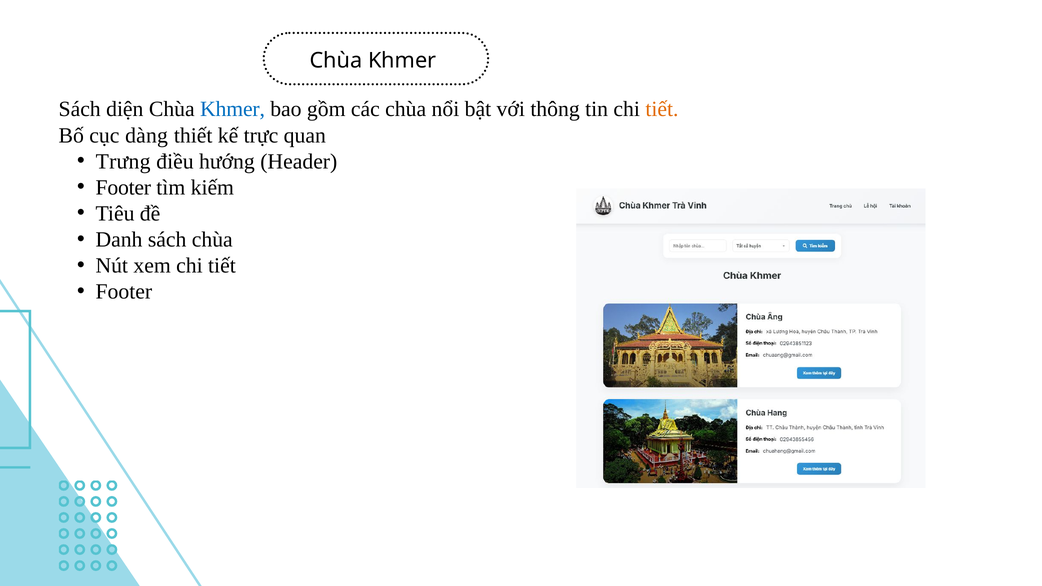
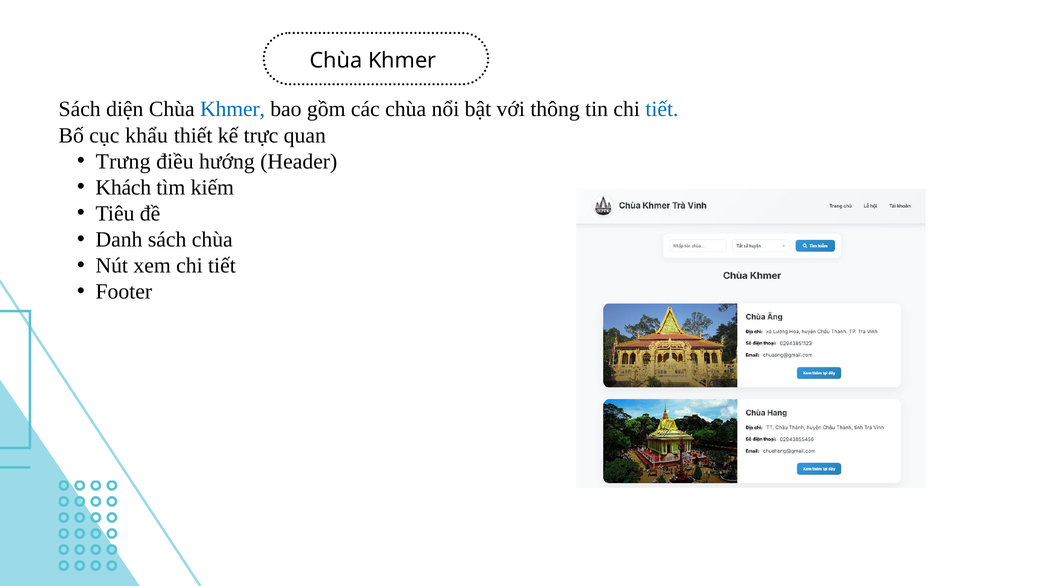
tiết colour: orange -> blue (662, 109)
dàng: dàng -> khẩu (147, 135)
Footer: Footer -> Khách (123, 187)
